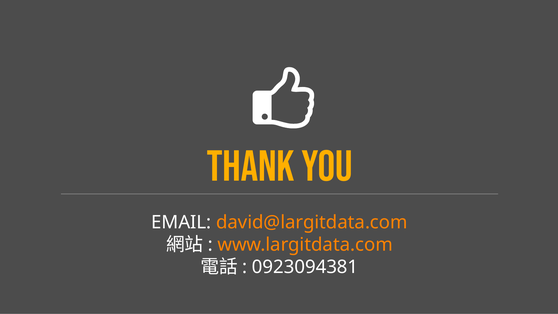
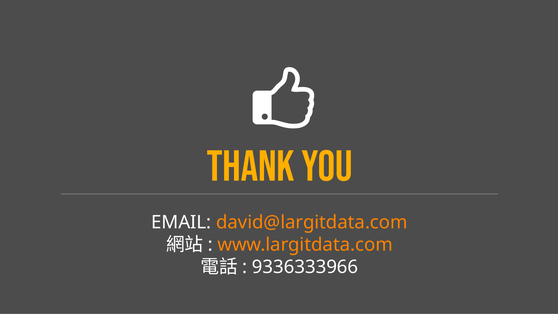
0923094381: 0923094381 -> 9336333966 (305, 267)
